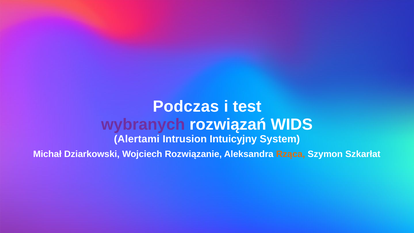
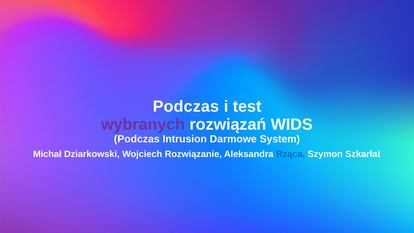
Alertami: Alertami -> Podczas (137, 139)
Intuicyjny: Intuicyjny -> Darmowe (233, 139)
Rząca colour: orange -> blue (291, 154)
